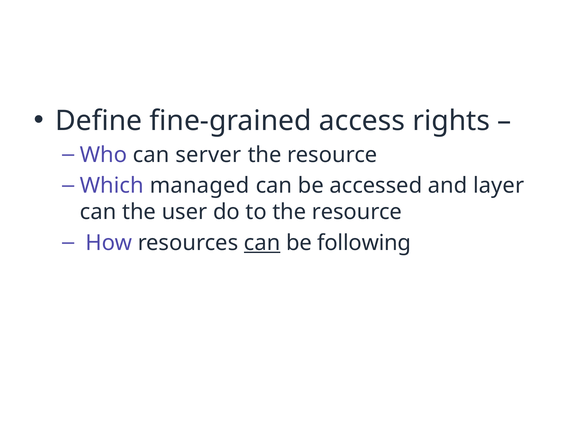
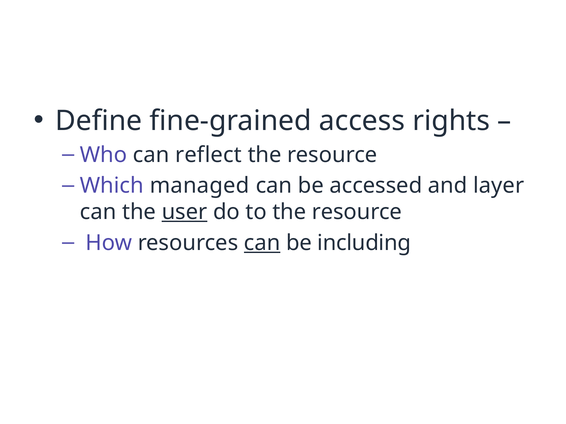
server: server -> reflect (208, 155)
user underline: none -> present (185, 212)
following: following -> including (364, 243)
